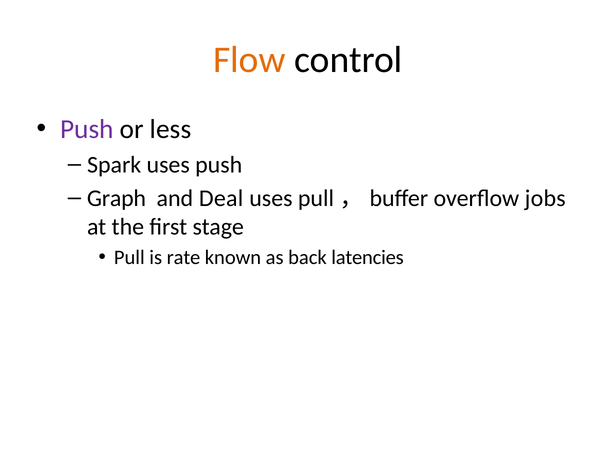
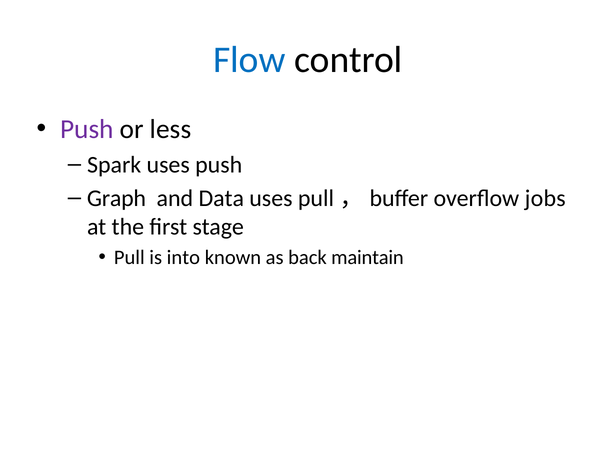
Flow colour: orange -> blue (249, 60)
Deal: Deal -> Data (221, 198)
rate: rate -> into (183, 257)
latencies: latencies -> maintain (367, 257)
